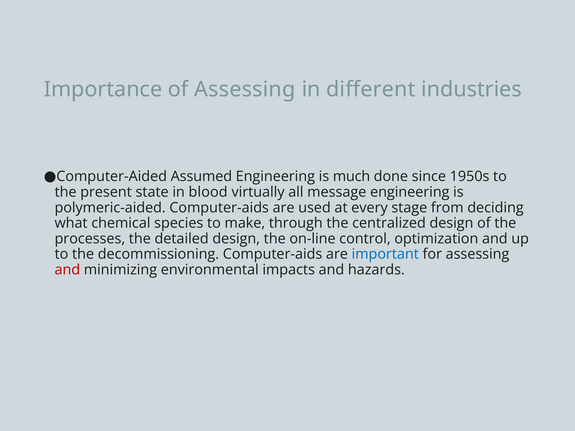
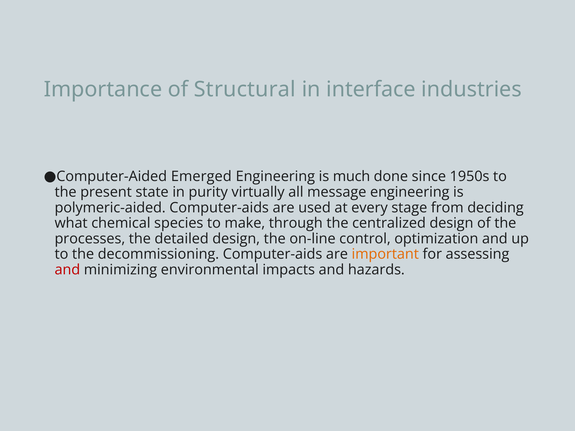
of Assessing: Assessing -> Structural (245, 89)
different: different -> interface (371, 89)
Assumed: Assumed -> Emerged (201, 177)
blood: blood -> purity (208, 192)
important colour: blue -> orange (385, 254)
